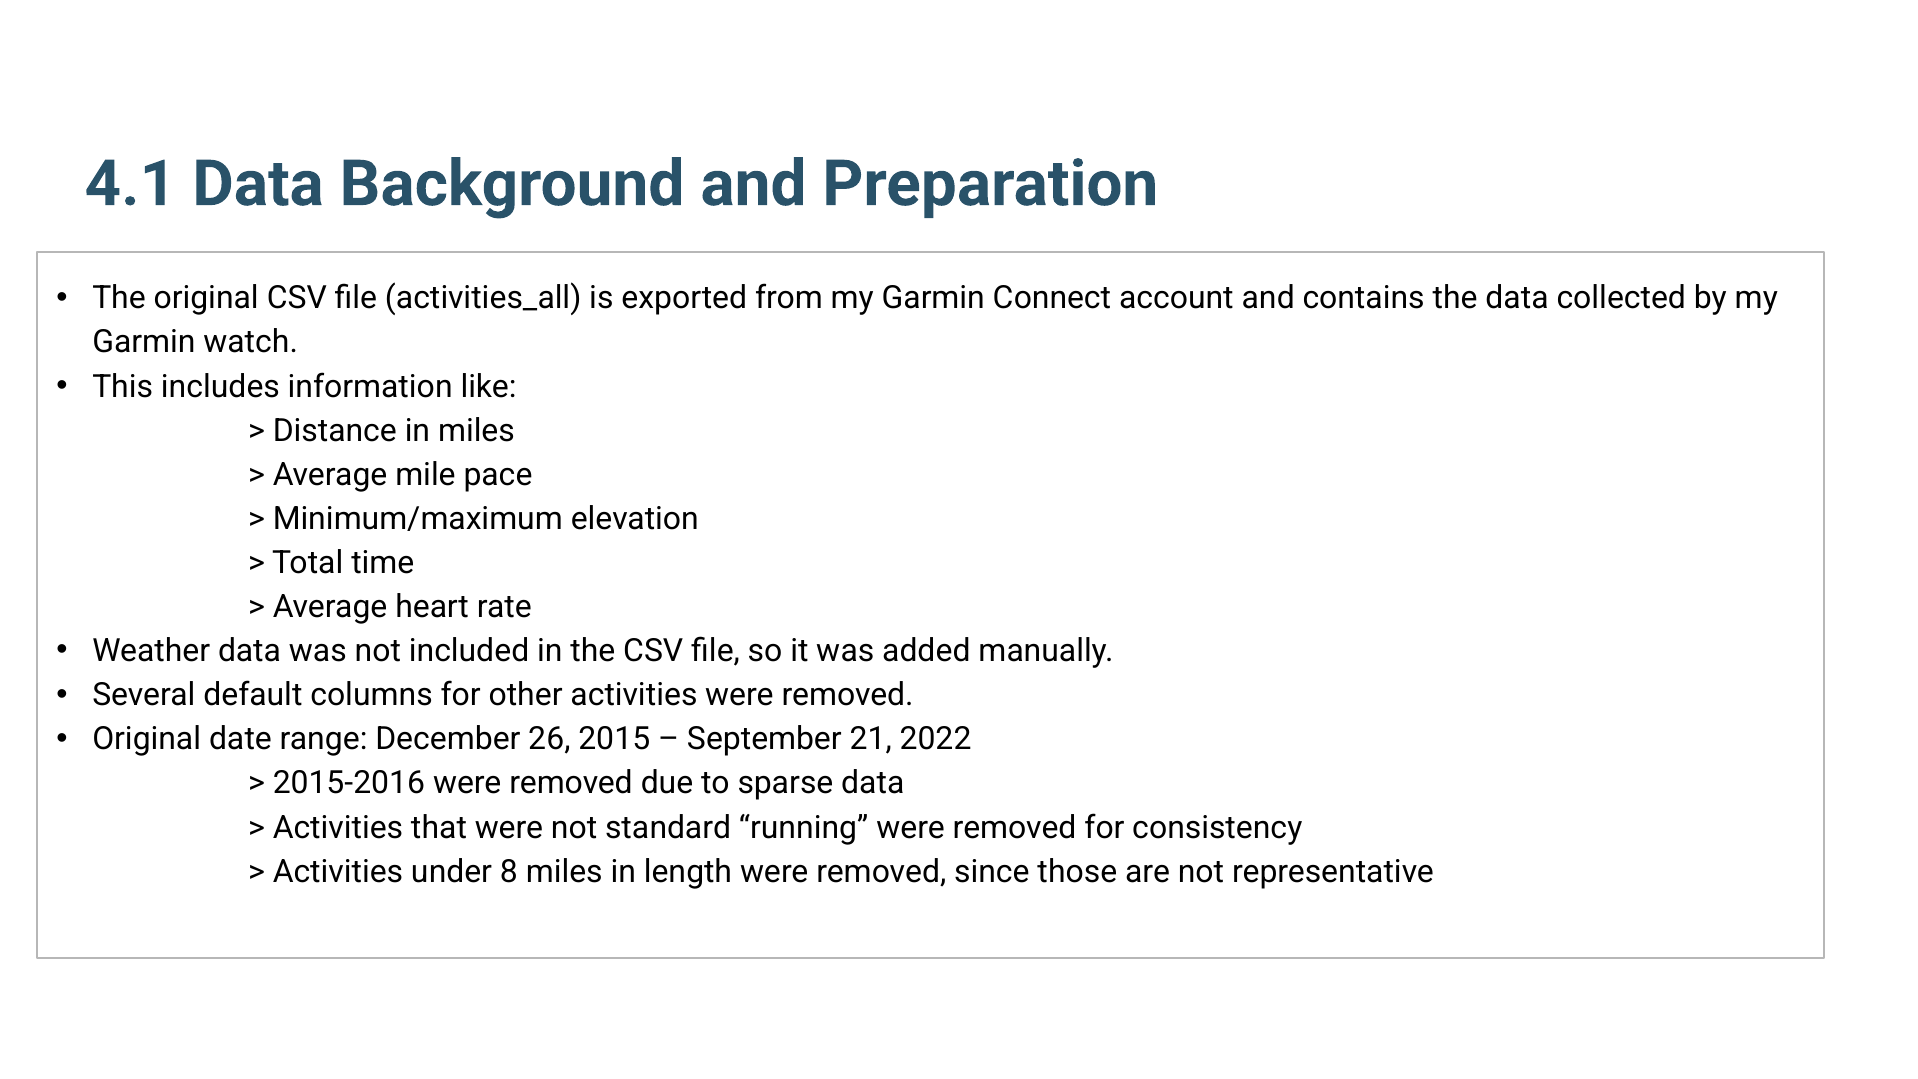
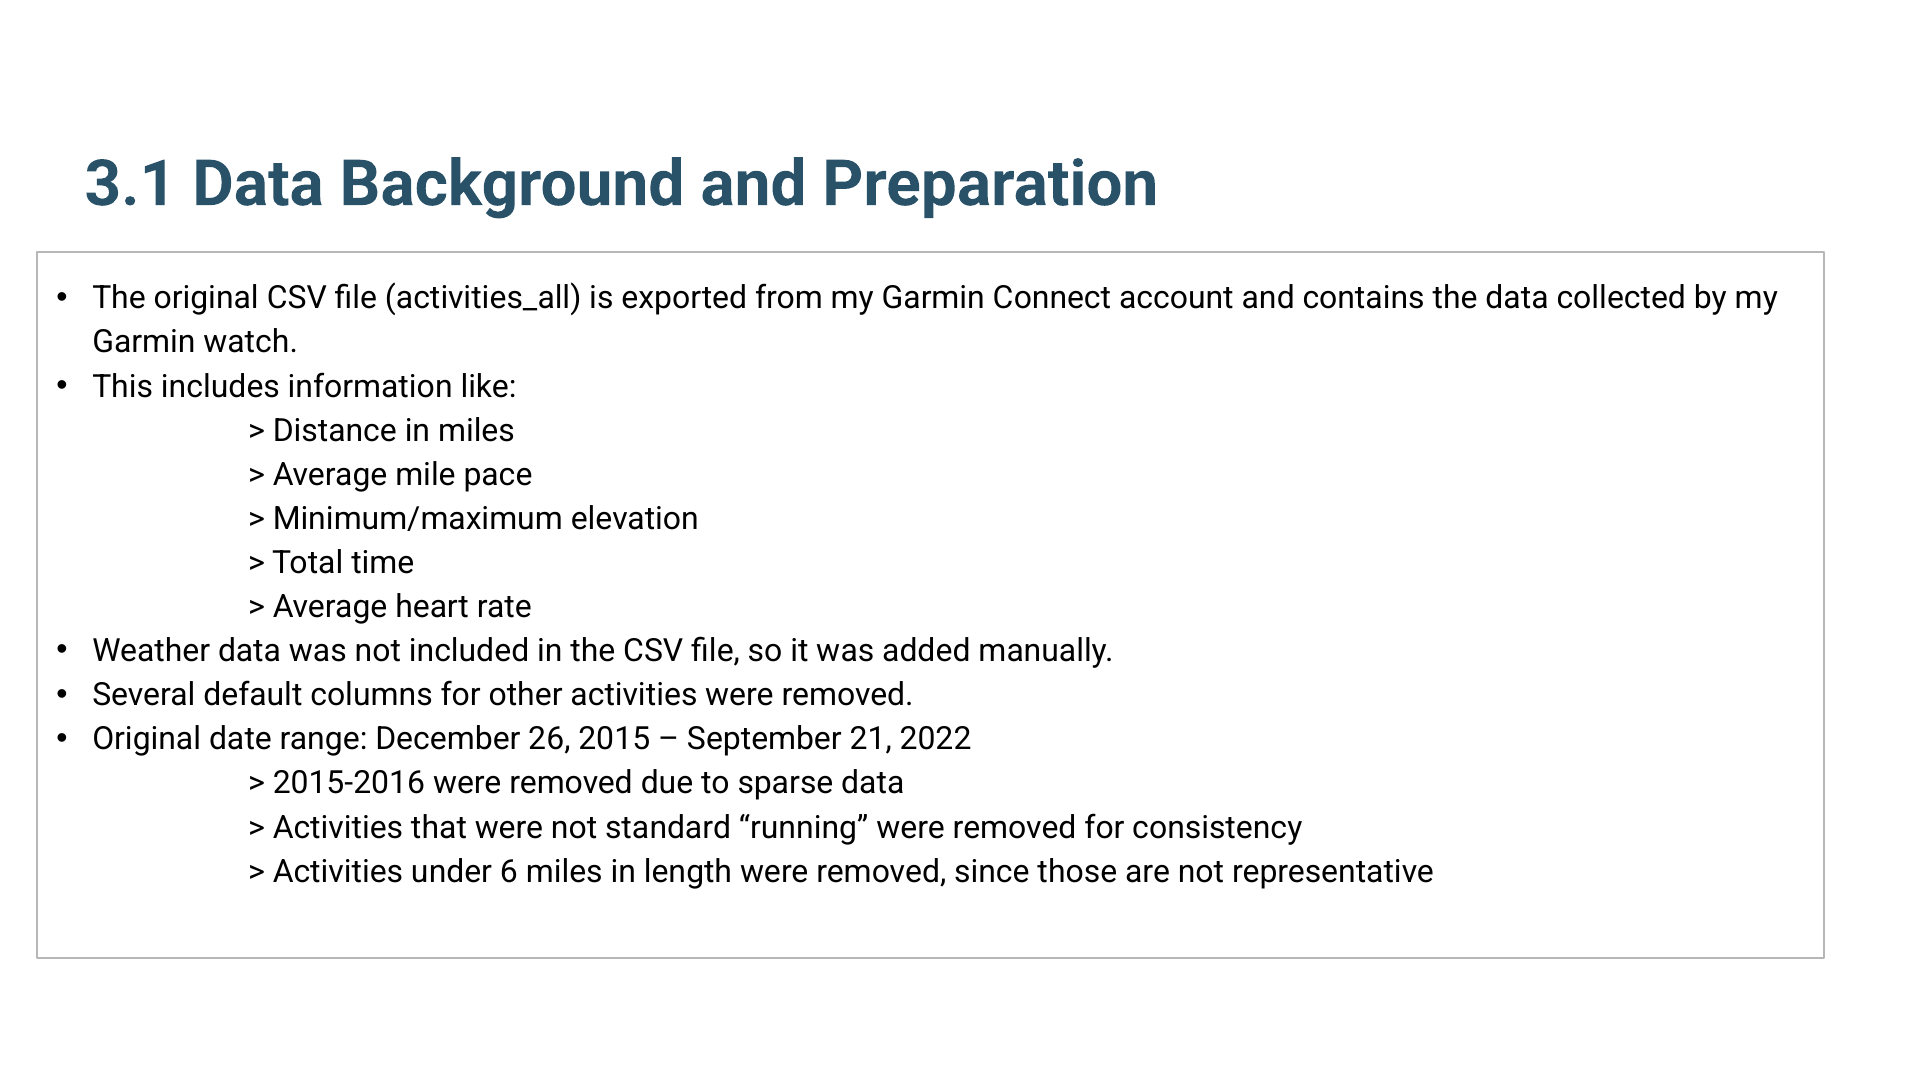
4.1: 4.1 -> 3.1 (130, 184)
8: 8 -> 6 (509, 872)
